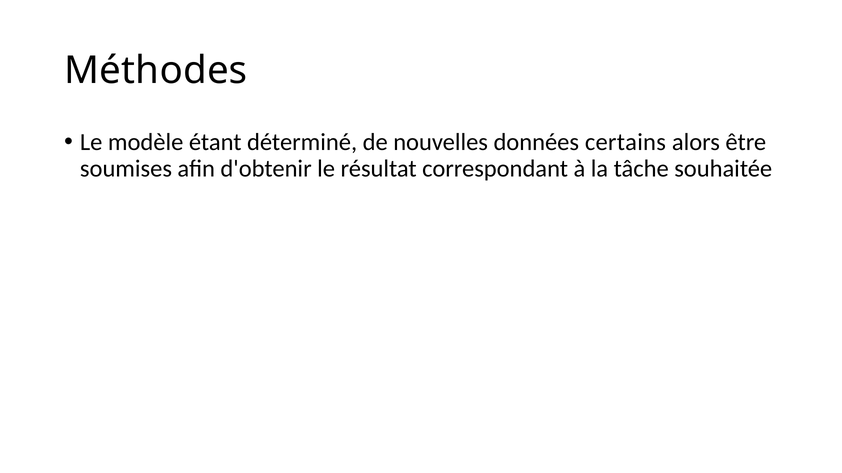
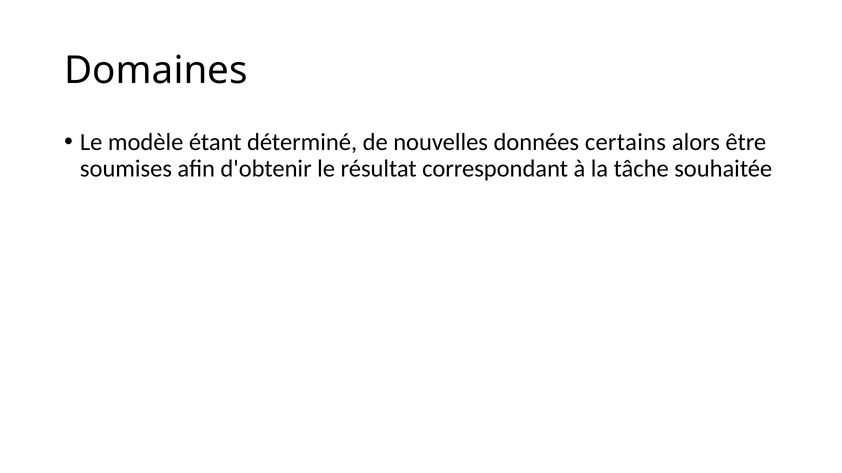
Méthodes: Méthodes -> Domaines (156, 71)
